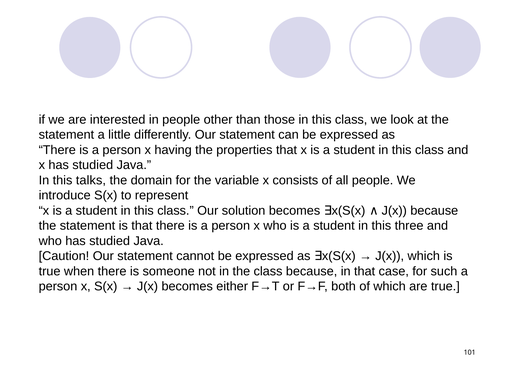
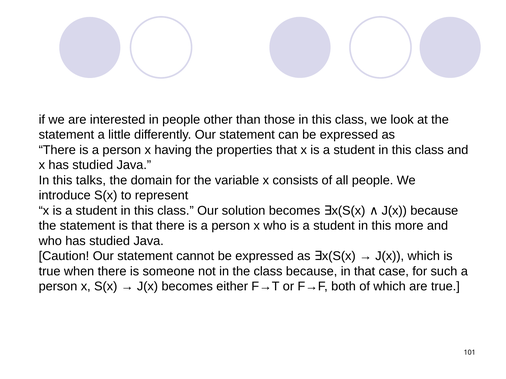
three: three -> more (409, 226)
